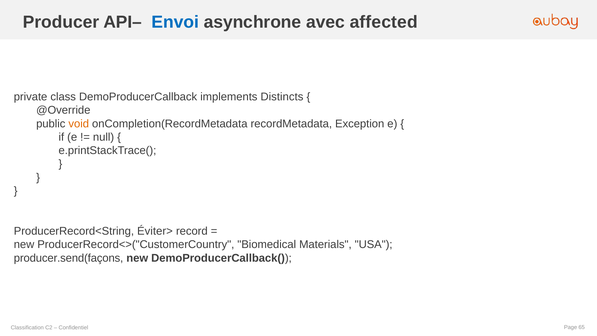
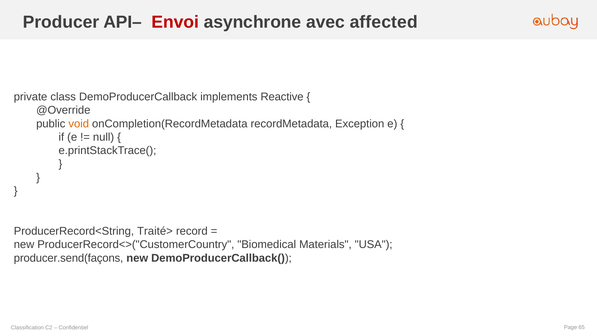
Envoi colour: blue -> red (175, 22)
Distincts: Distincts -> Reactive (282, 97)
Éviter>: Éviter> -> Traité> (155, 231)
